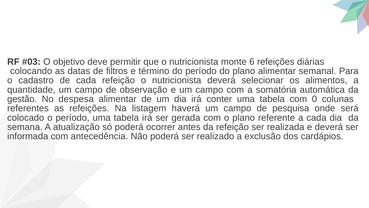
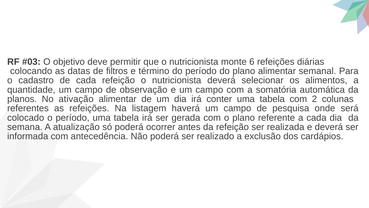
gestão: gestão -> planos (22, 99)
despesa: despesa -> ativação (76, 99)
0: 0 -> 2 (314, 99)
